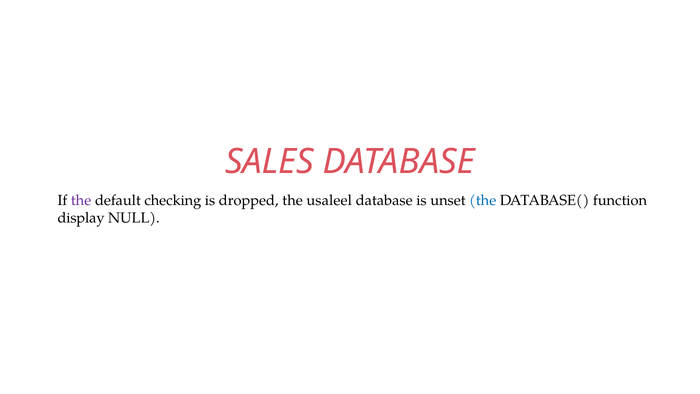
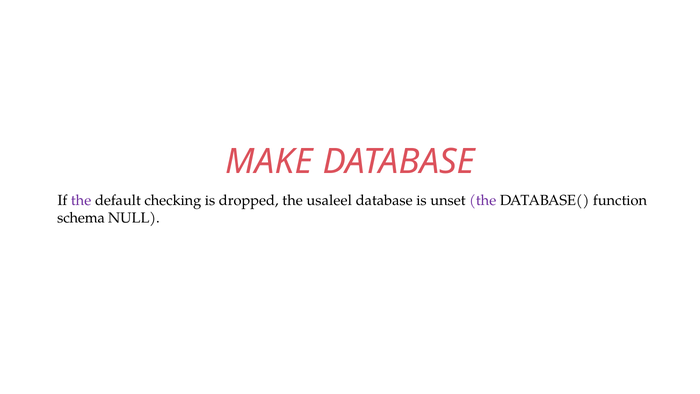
SALES: SALES -> MAKE (269, 162)
the colour: blue -> purple (483, 200)
display: display -> schema (81, 218)
